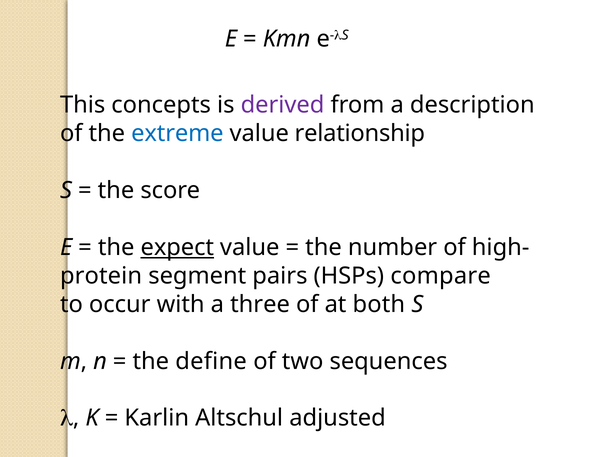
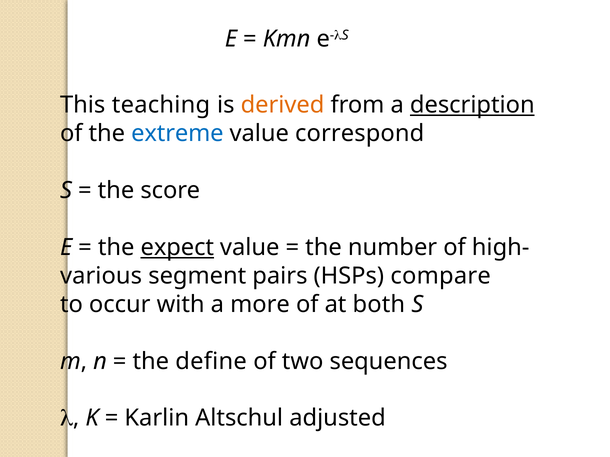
concepts: concepts -> teaching (161, 105)
derived colour: purple -> orange (283, 105)
description underline: none -> present (472, 105)
relationship: relationship -> correspond (360, 134)
protein: protein -> various (101, 276)
three: three -> more (260, 305)
